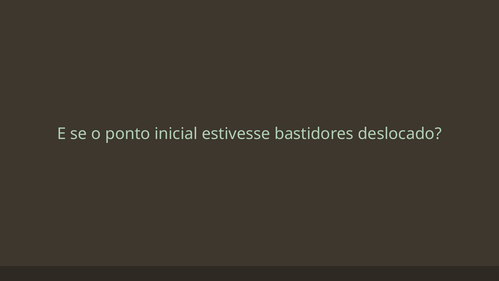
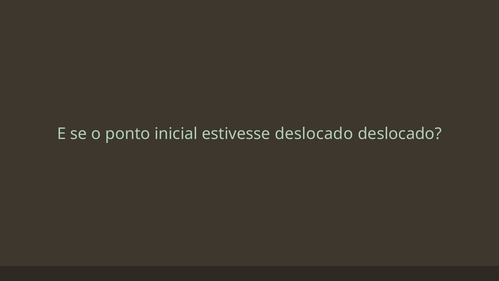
estivesse bastidores: bastidores -> deslocado (314, 134)
